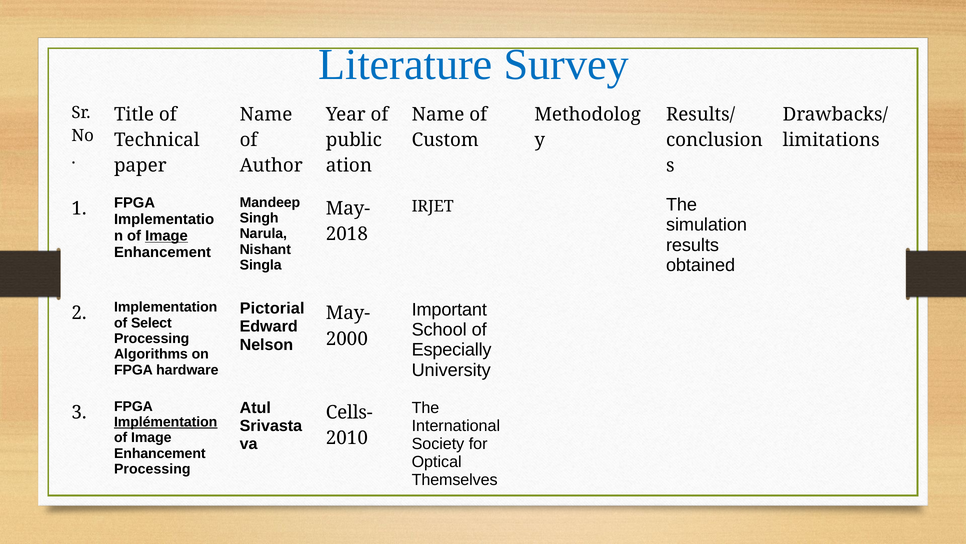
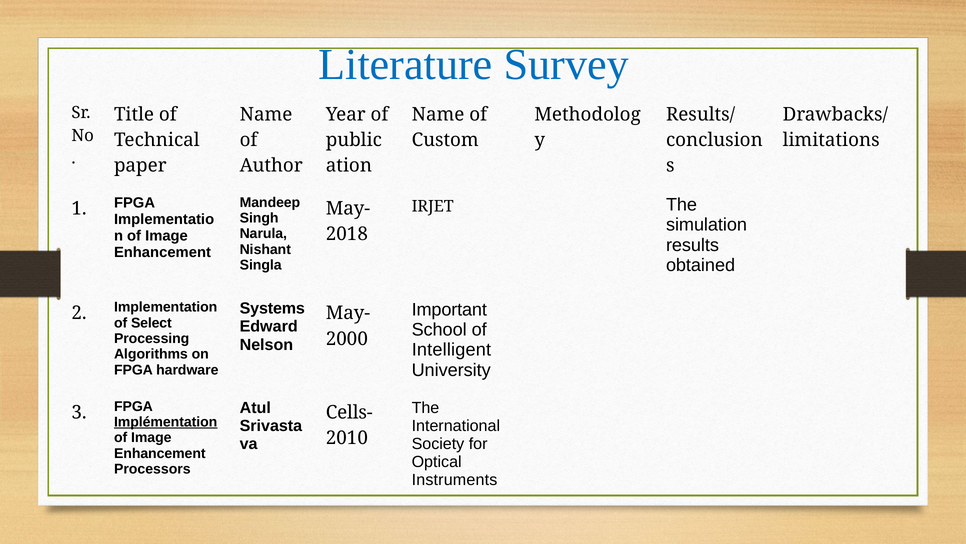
Image underline: present -> none (166, 236)
Pictorial: Pictorial -> Systems (272, 308)
Especially: Especially -> Intelligent (451, 350)
Processing: Processing -> Processors (152, 469)
Themselves: Themselves -> Instruments (454, 479)
